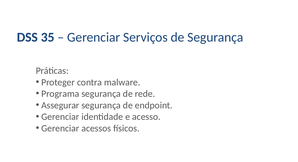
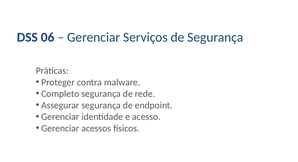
35: 35 -> 06 (48, 37)
Programa: Programa -> Completo (60, 94)
